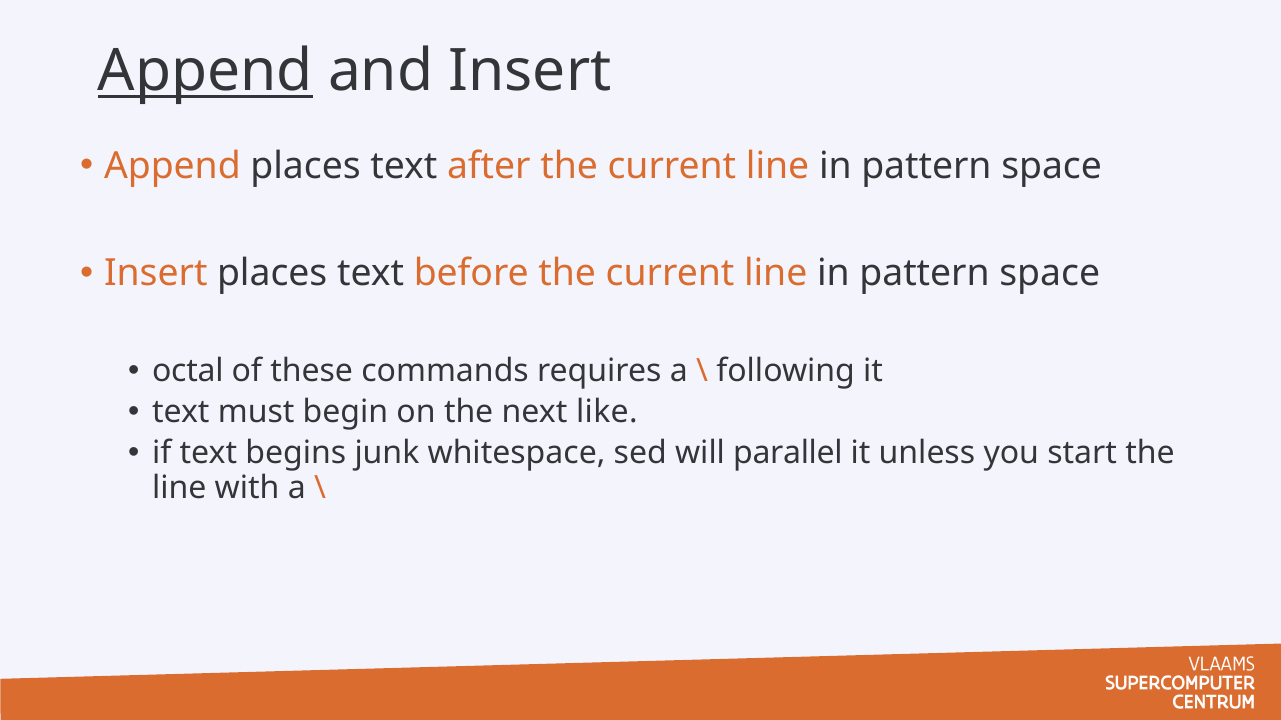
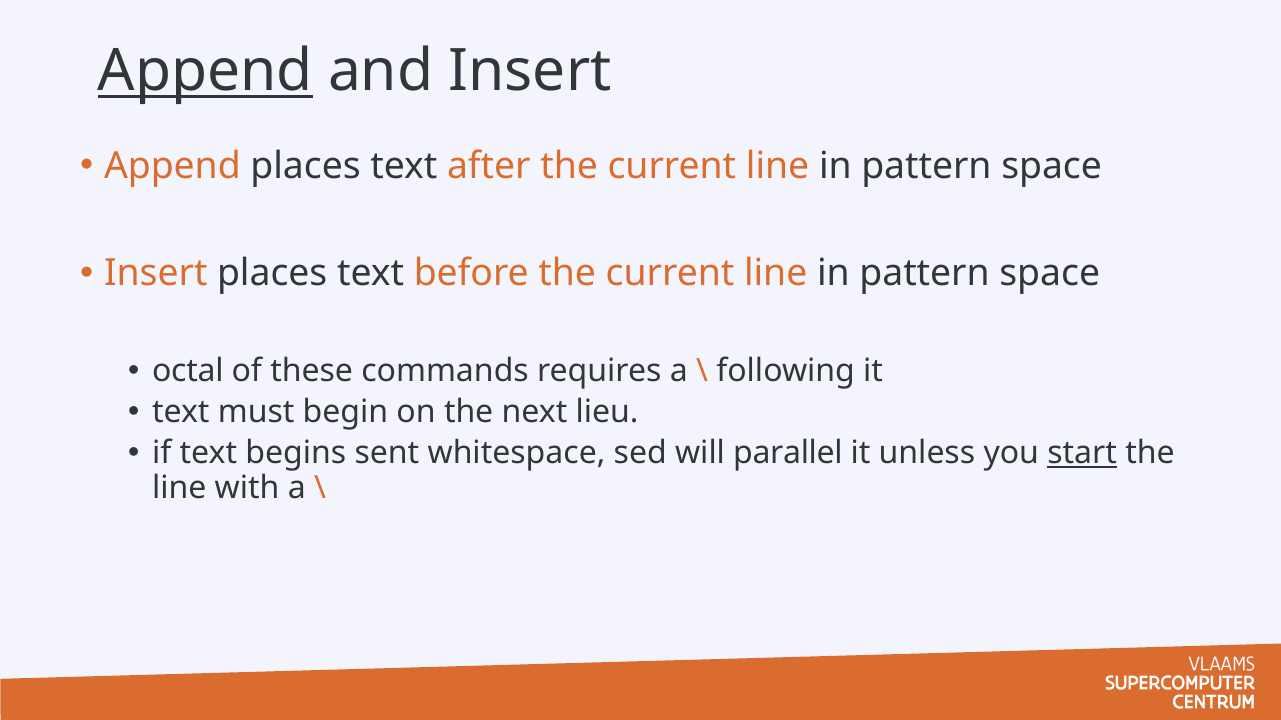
like: like -> lieu (607, 412)
junk: junk -> sent (387, 454)
start underline: none -> present (1082, 454)
